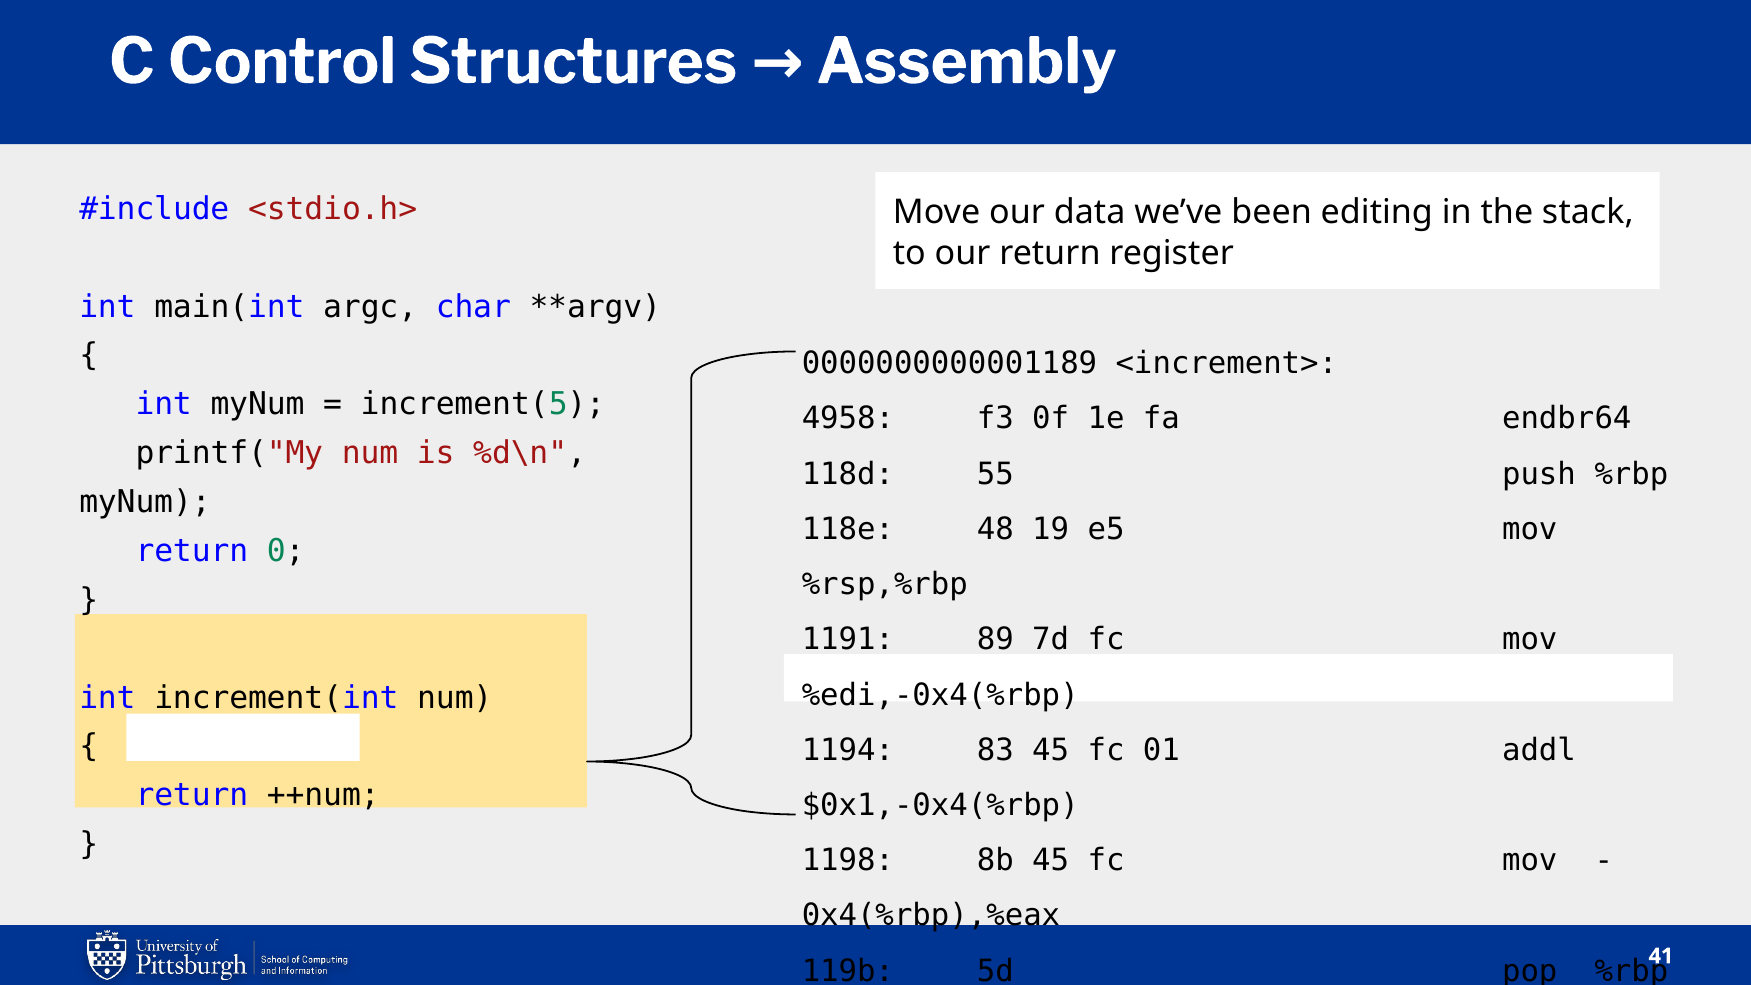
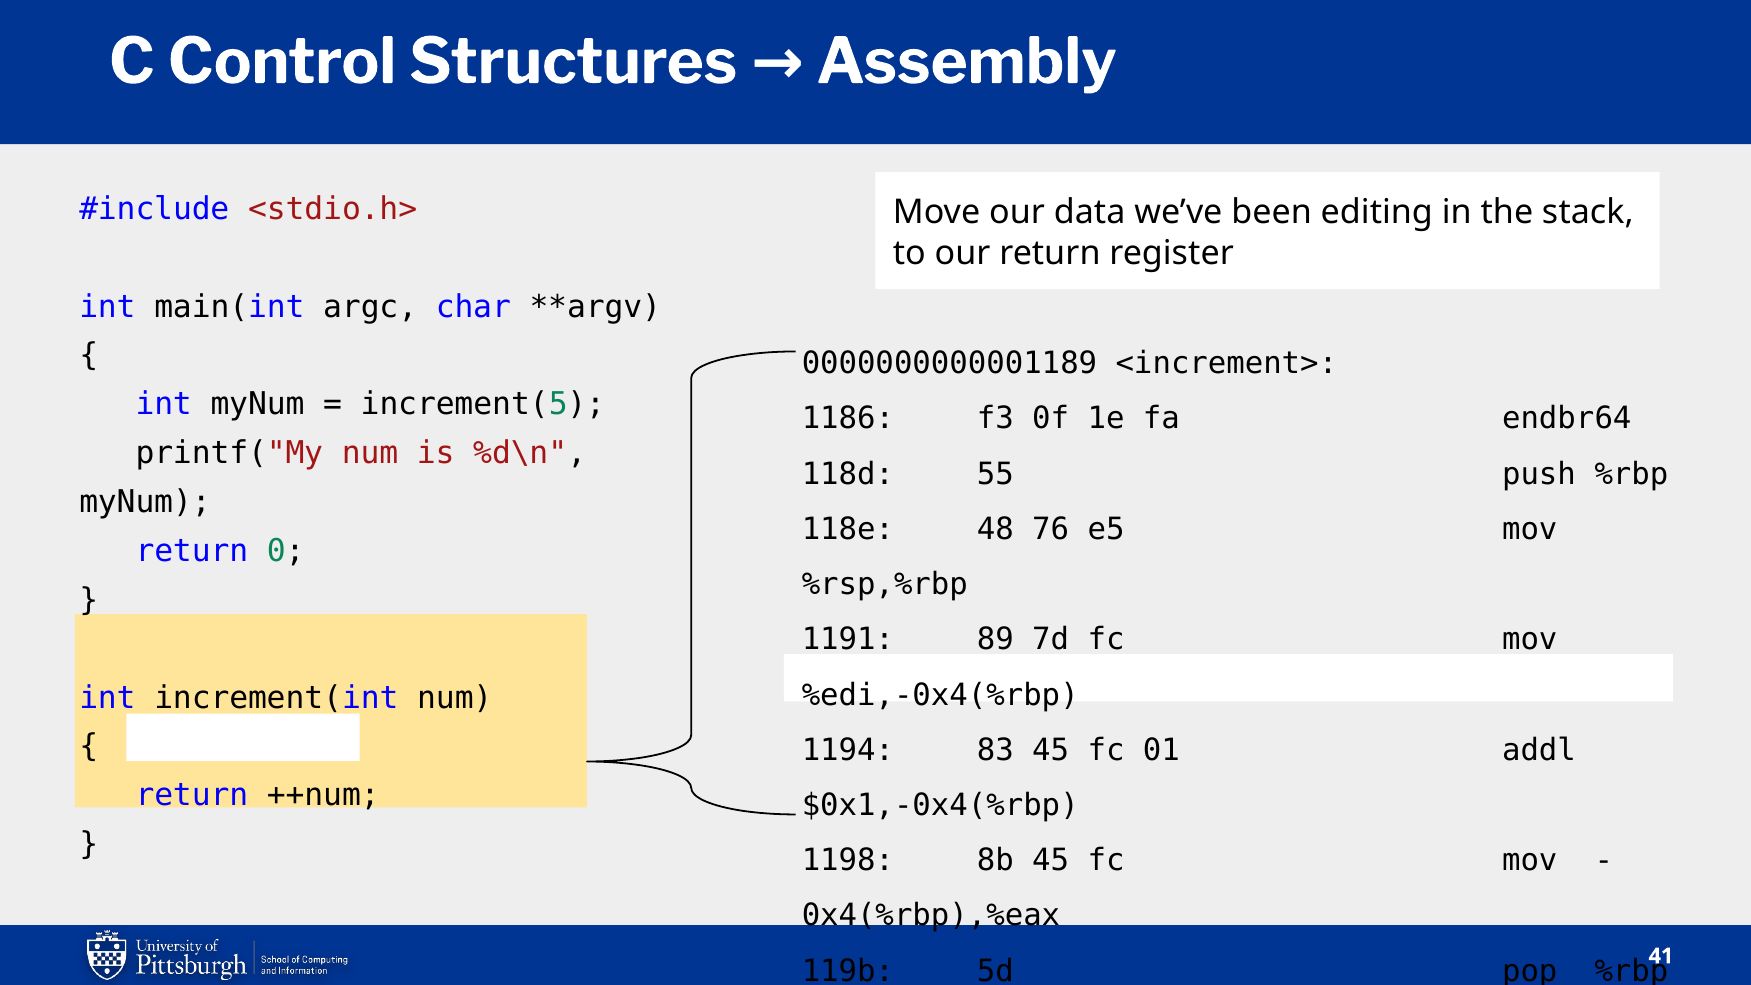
4958: 4958 -> 1186 (848, 419)
19: 19 -> 76 (1051, 529)
